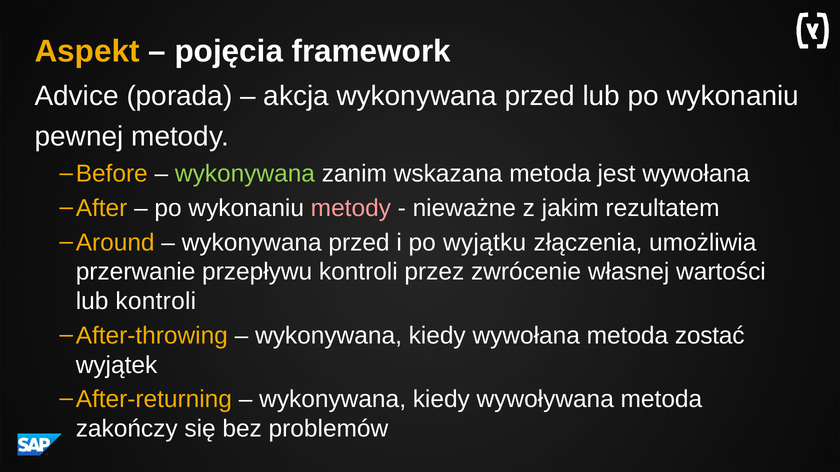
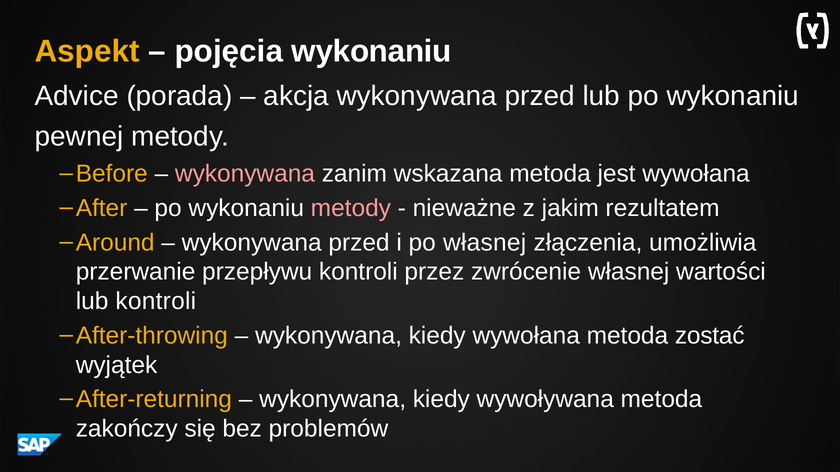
pojęcia framework: framework -> wykonaniu (371, 52)
wykonywana colour: light green -> pink (245, 174)
po wyjątku: wyjątku -> własnej (485, 243)
